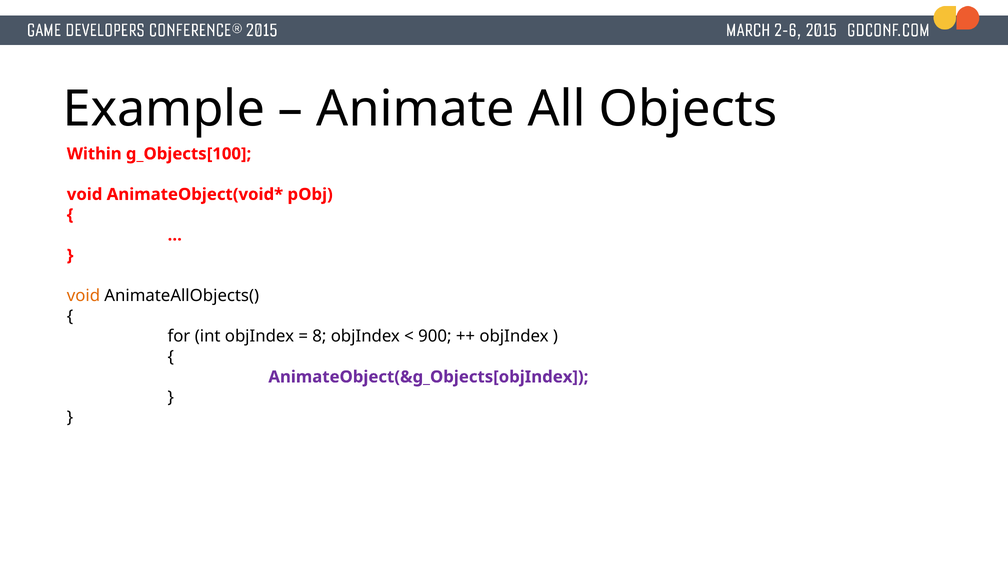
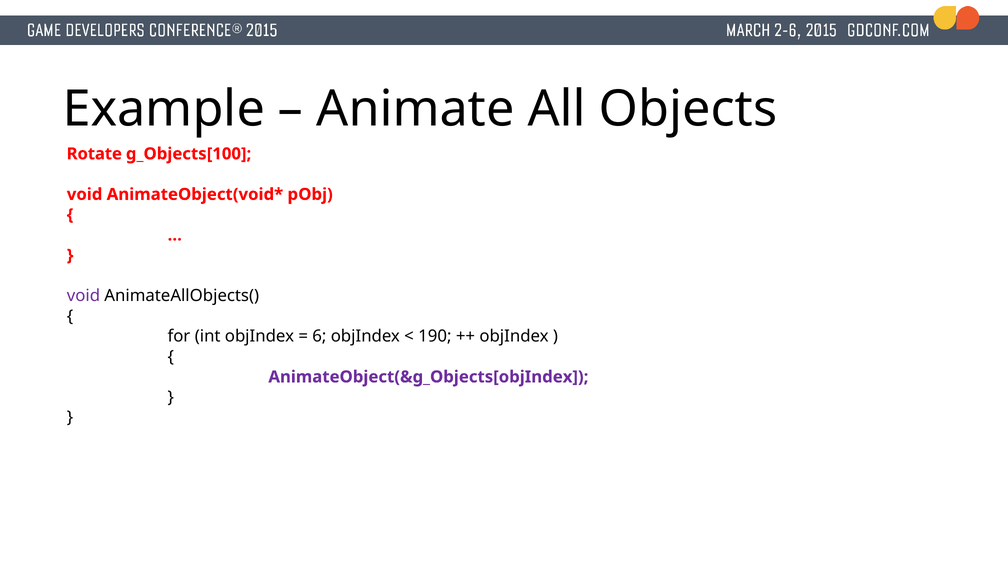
Within: Within -> Rotate (94, 154)
void colour: orange -> purple (83, 296)
8: 8 -> 6 (319, 336)
900: 900 -> 190 (435, 336)
